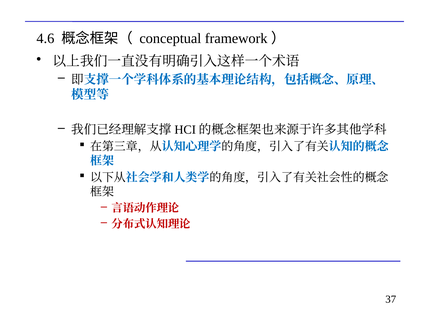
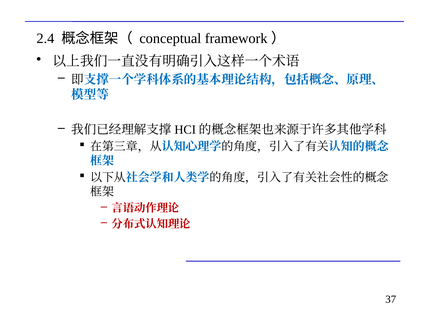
4.6: 4.6 -> 2.4 (45, 39)
